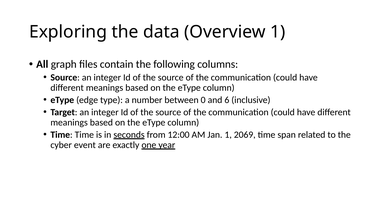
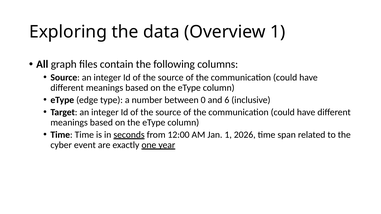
2069: 2069 -> 2026 (245, 135)
